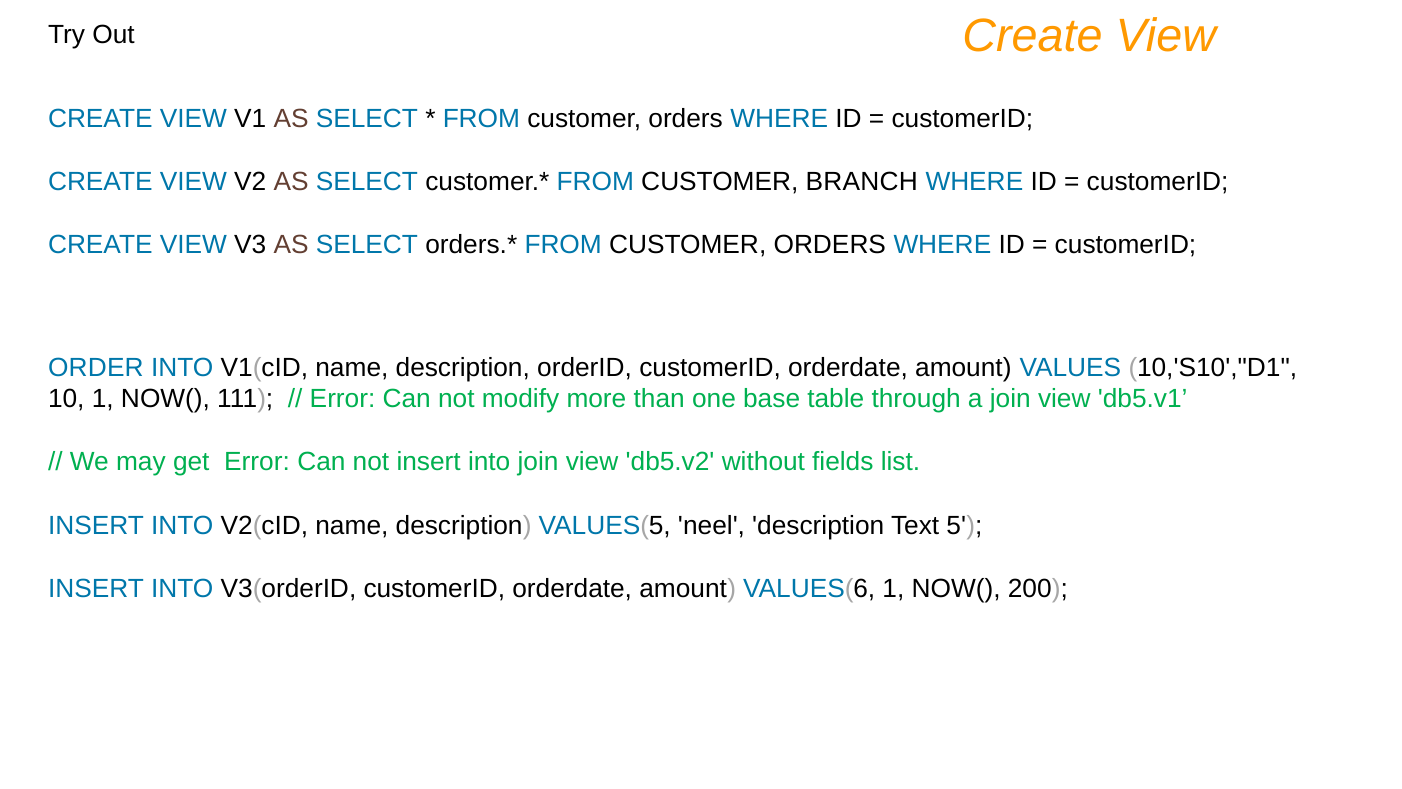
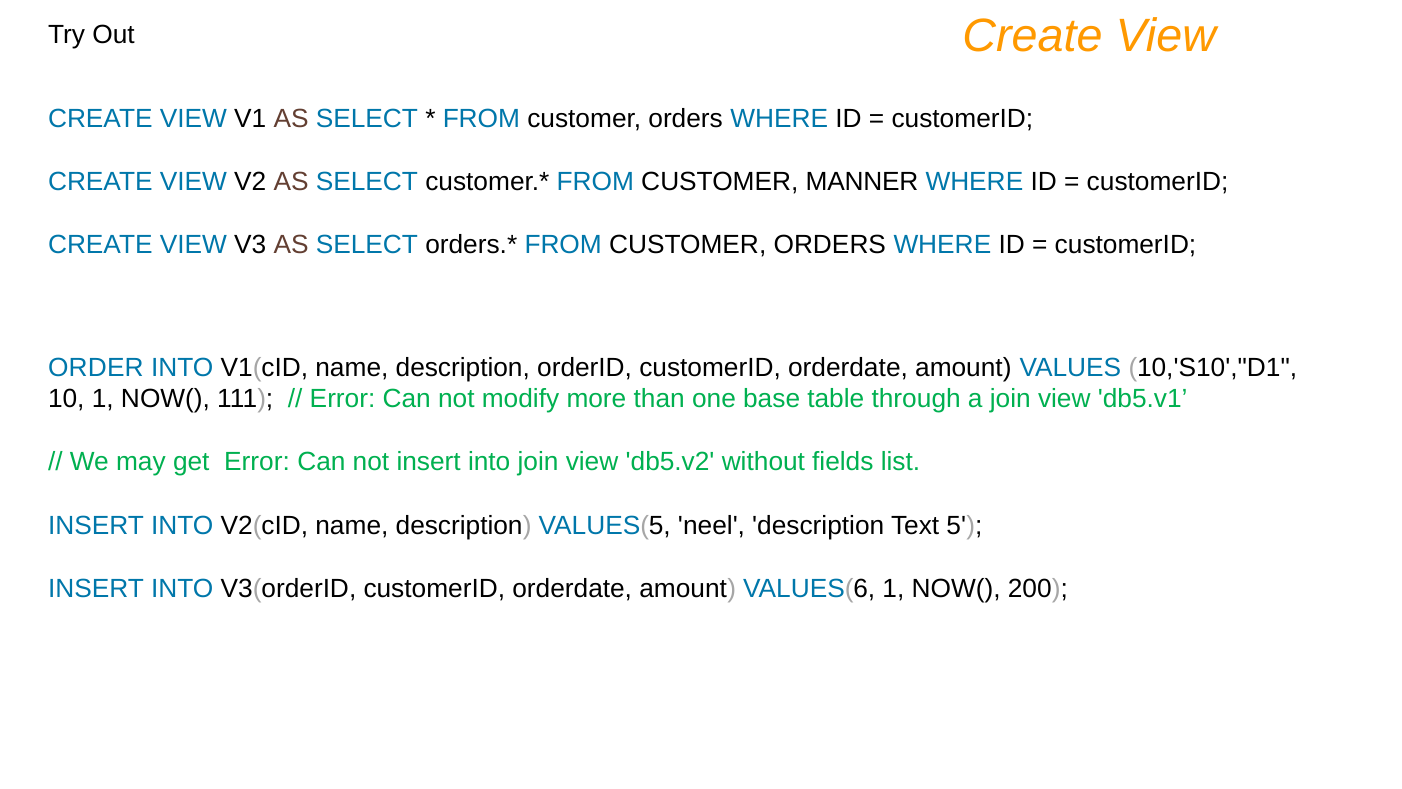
BRANCH: BRANCH -> MANNER (862, 182)
